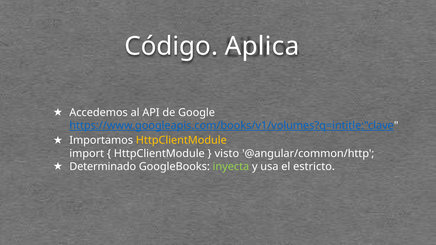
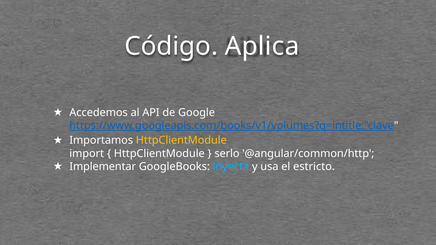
visto: visto -> serlo (227, 154)
Determinado: Determinado -> Implementar (103, 167)
inyecta colour: light green -> light blue (231, 167)
